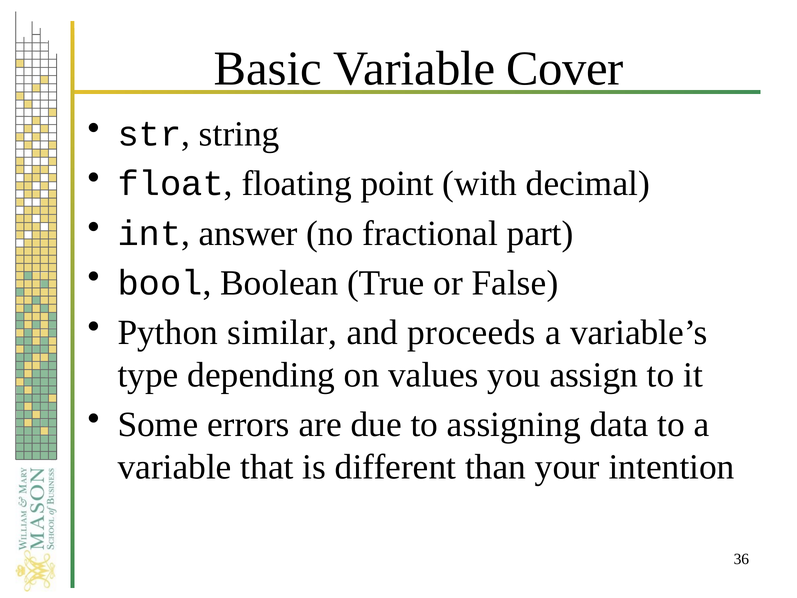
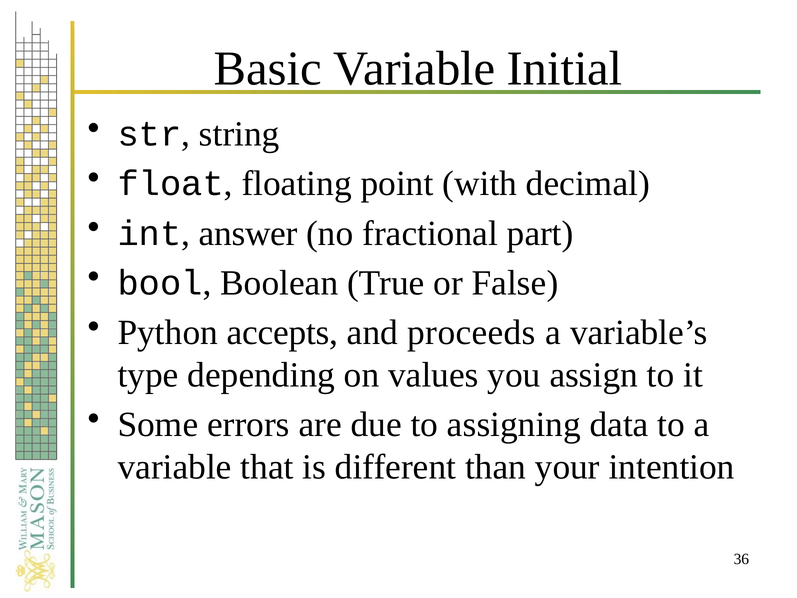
Cover: Cover -> Initial (565, 68)
similar: similar -> accepts (283, 332)
